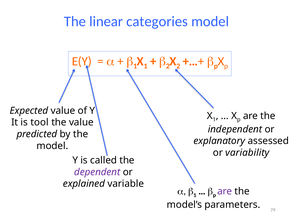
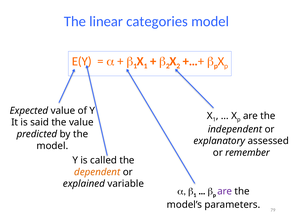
tool: tool -> said (40, 122)
variability: variability -> remember (247, 152)
dependent colour: purple -> orange (97, 172)
